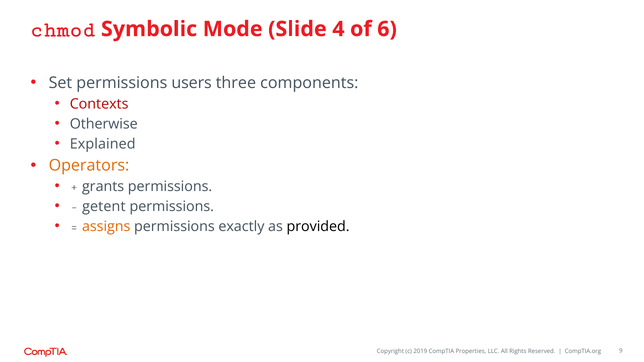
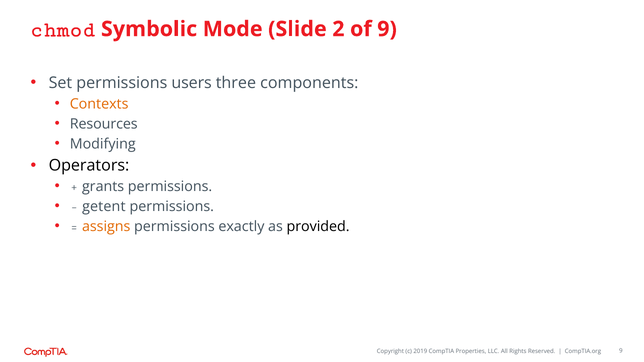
4: 4 -> 2 (338, 29)
of 6: 6 -> 9 (387, 29)
Contexts colour: red -> orange (99, 104)
Otherwise: Otherwise -> Resources (104, 124)
Explained: Explained -> Modifying (103, 144)
Operators colour: orange -> black (89, 166)
